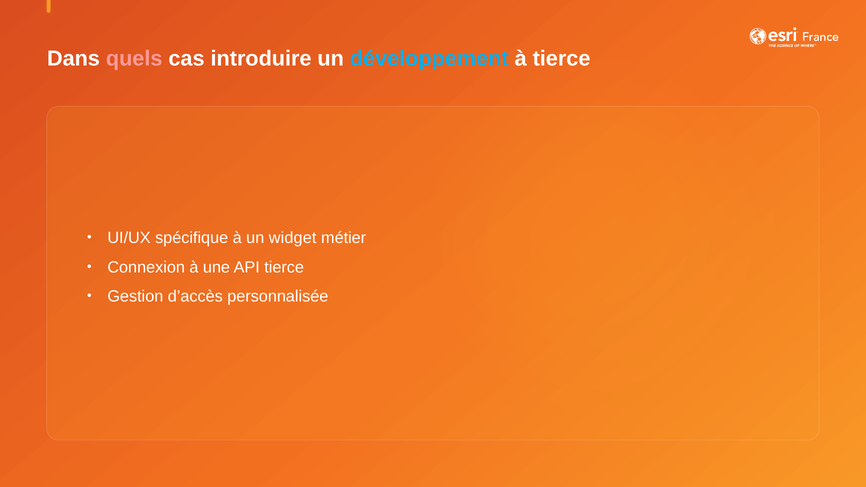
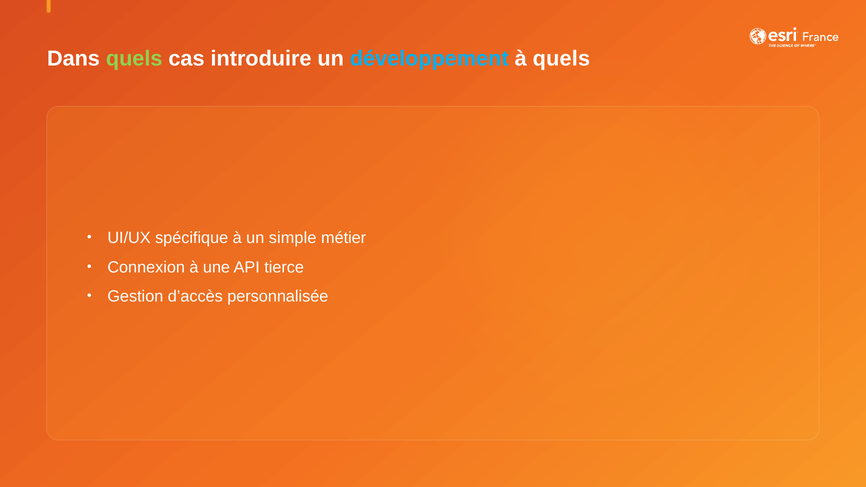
quels colour: pink -> light green (134, 59)
à tierce: tierce -> quels (561, 59)
widget: widget -> simple (293, 238)
